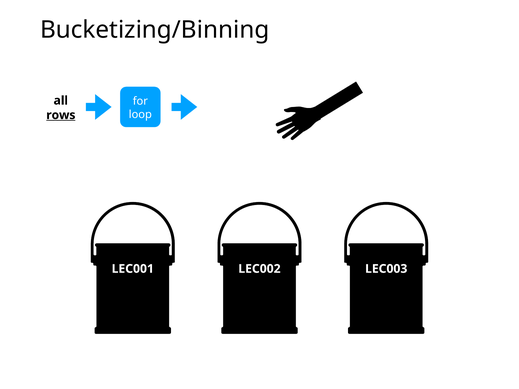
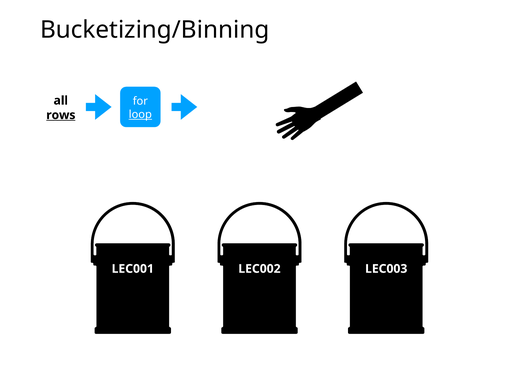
loop underline: none -> present (140, 114)
